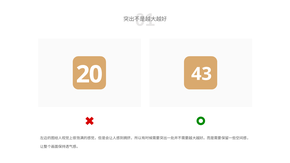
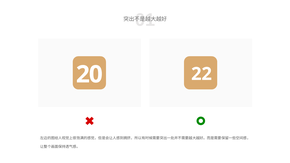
43: 43 -> 22 (202, 74)
